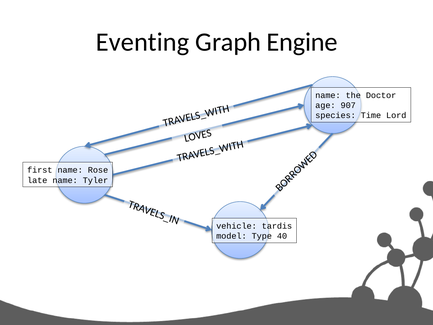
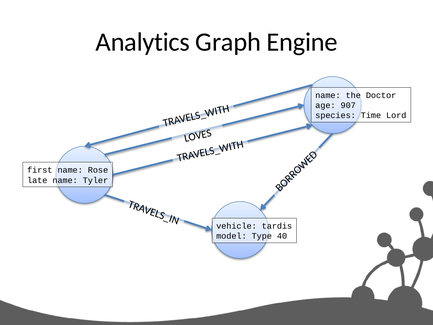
Eventing: Eventing -> Analytics (143, 42)
